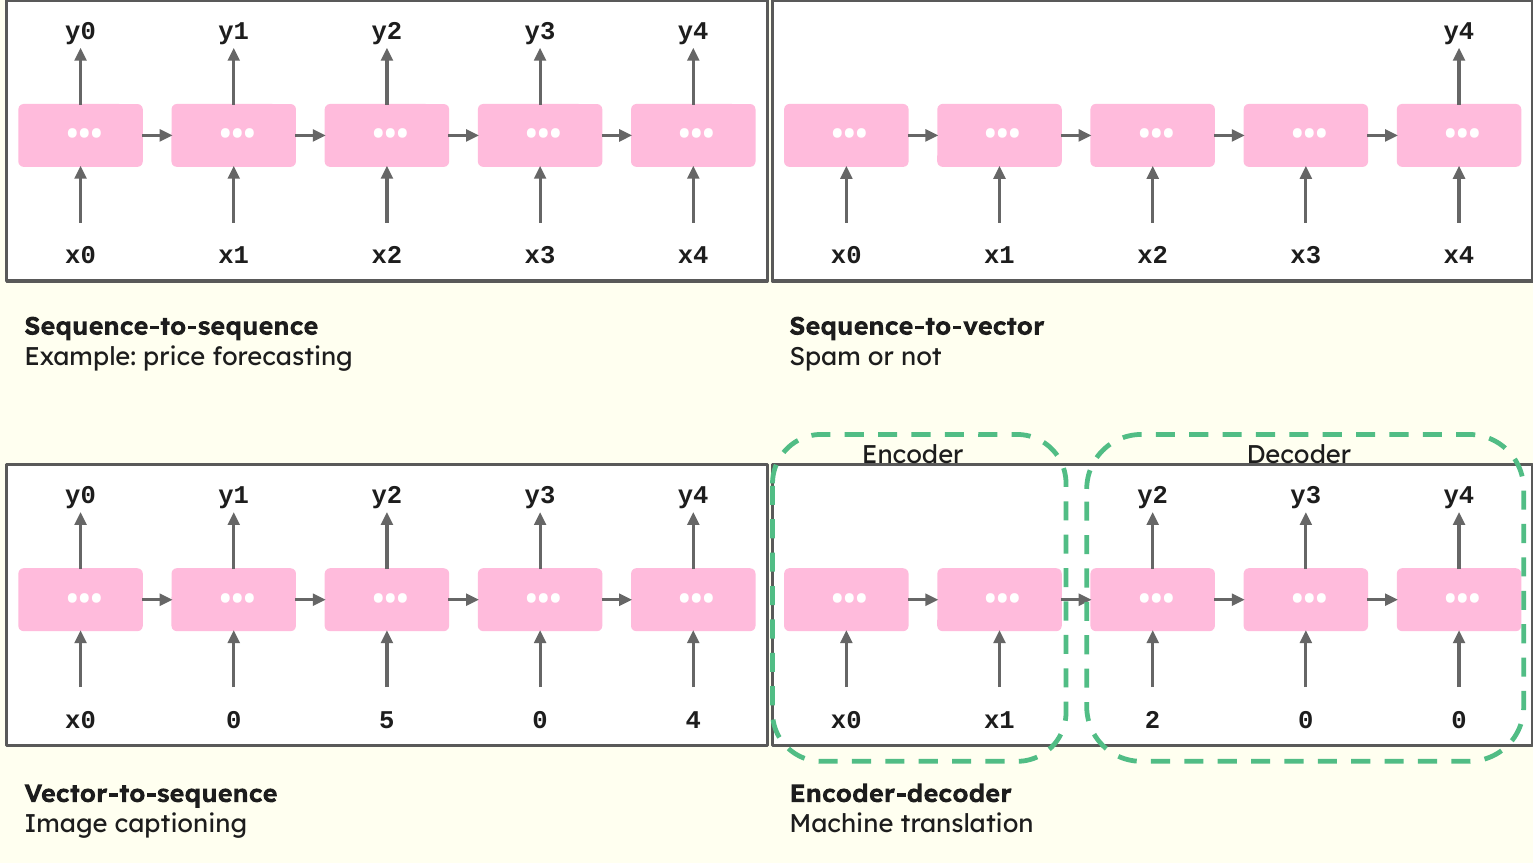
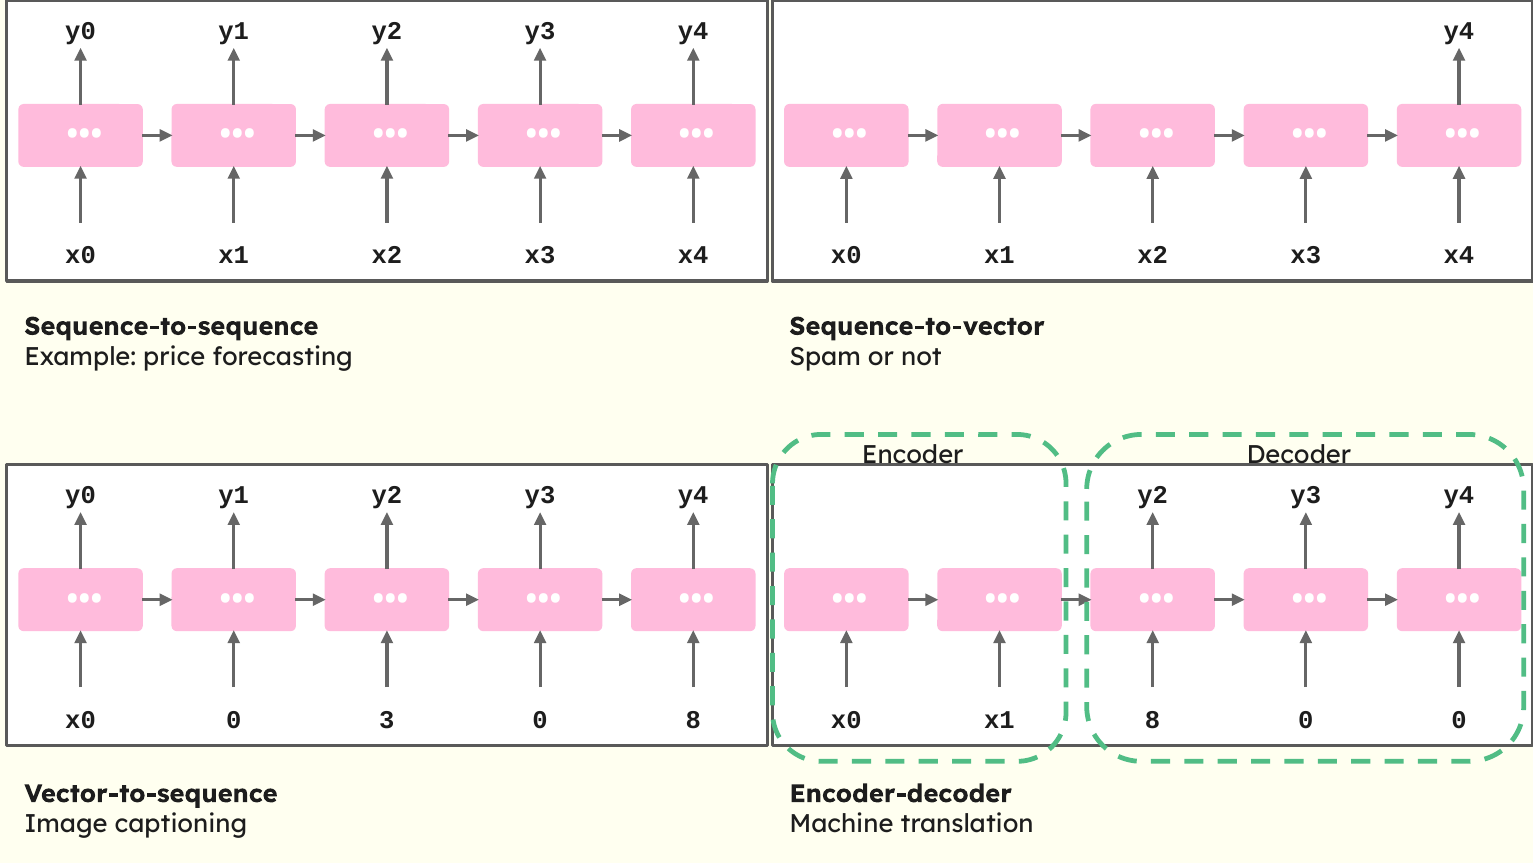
5: 5 -> 3 (387, 719)
0 4: 4 -> 8 (693, 719)
x1 2: 2 -> 8 (1153, 719)
